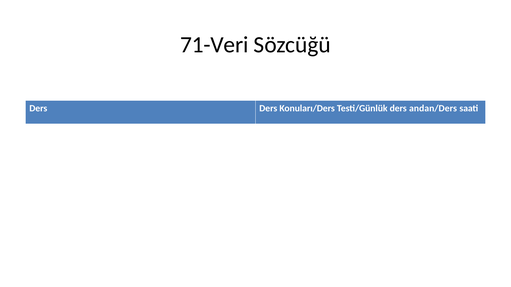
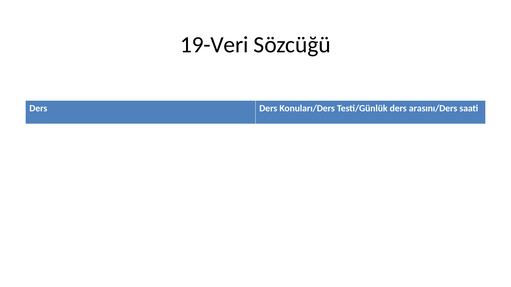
71-Veri: 71-Veri -> 19-Veri (214, 45)
andan/Ders: andan/Ders -> arasını/Ders (433, 108)
